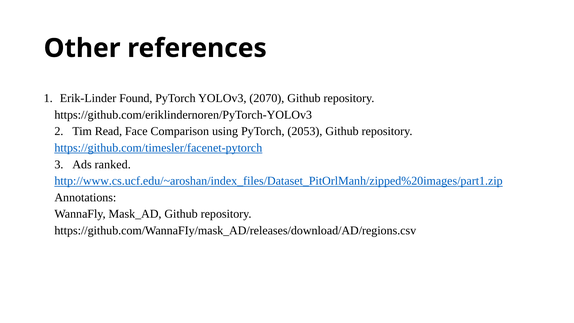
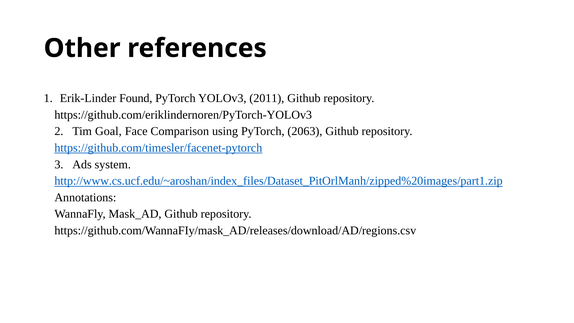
2070: 2070 -> 2011 (267, 98)
Read: Read -> Goal (108, 131)
2053: 2053 -> 2063 (305, 131)
ranked: ranked -> system (113, 164)
